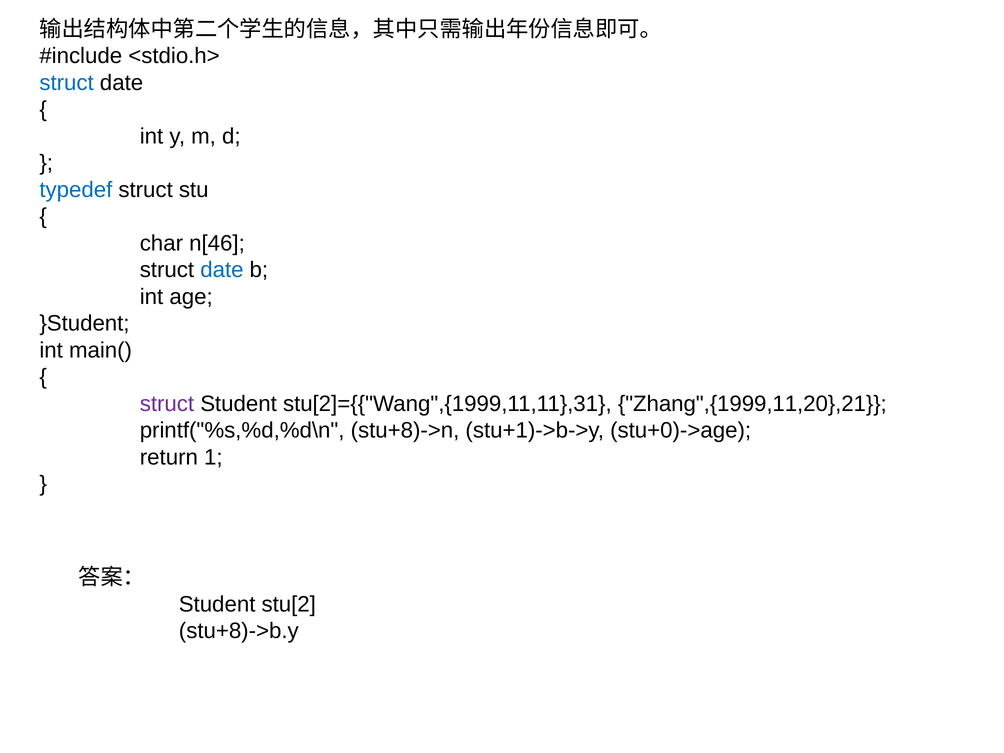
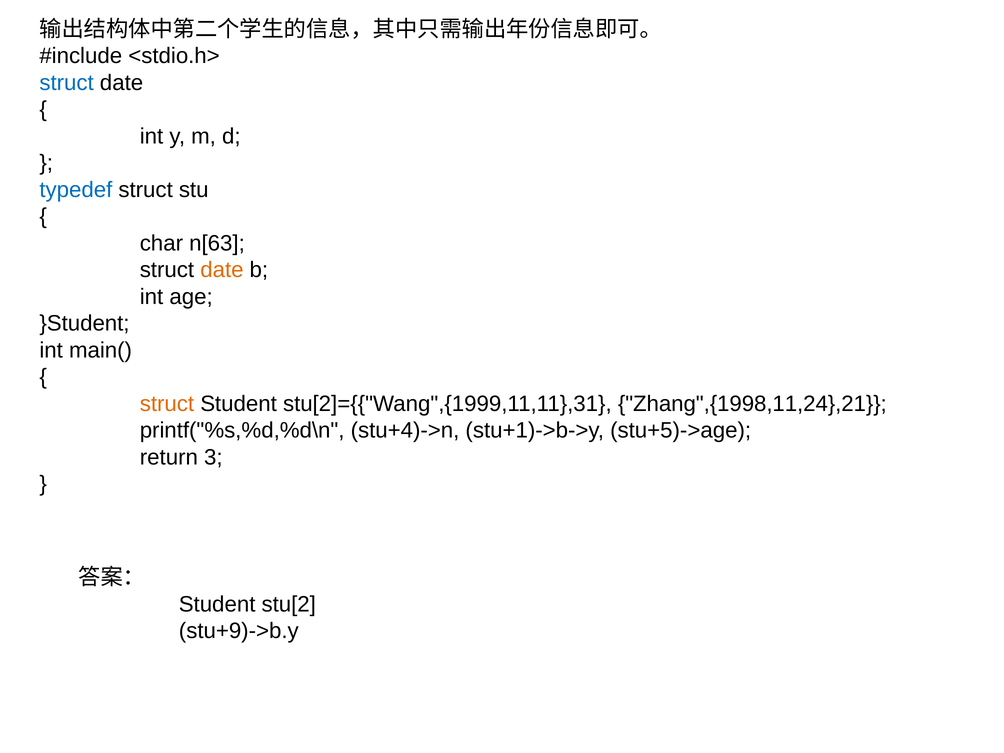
n[46: n[46 -> n[63 (217, 243)
date colour: blue -> orange (222, 270)
struct colour: purple -> orange (167, 404)
Zhang",{1999,11,20},21: Zhang",{1999,11,20},21 -> Zhang",{1998,11,24},21 (752, 404)
stu+8)->n: stu+8)->n -> stu+4)->n (405, 431)
stu+0)->age: stu+0)->age -> stu+5)->age (681, 431)
1: 1 -> 3 (213, 457)
stu+8)->b.y: stu+8)->b.y -> stu+9)->b.y (239, 631)
